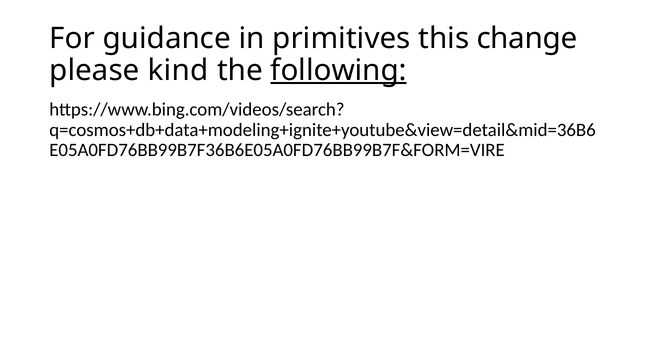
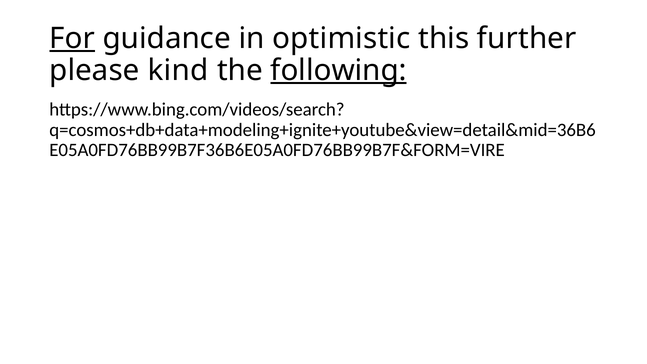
For underline: none -> present (72, 38)
primitives: primitives -> optimistic (341, 38)
change: change -> further (527, 38)
